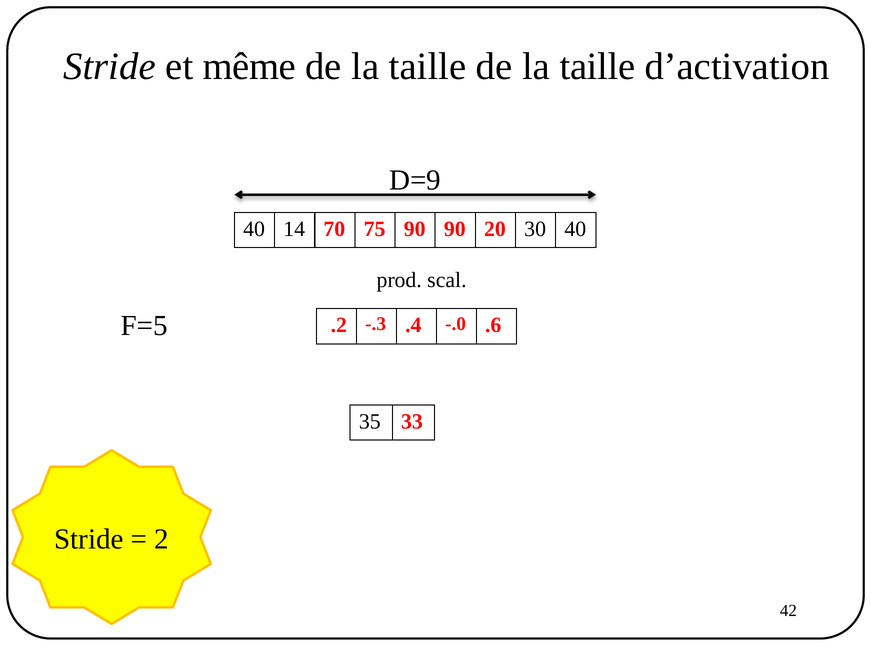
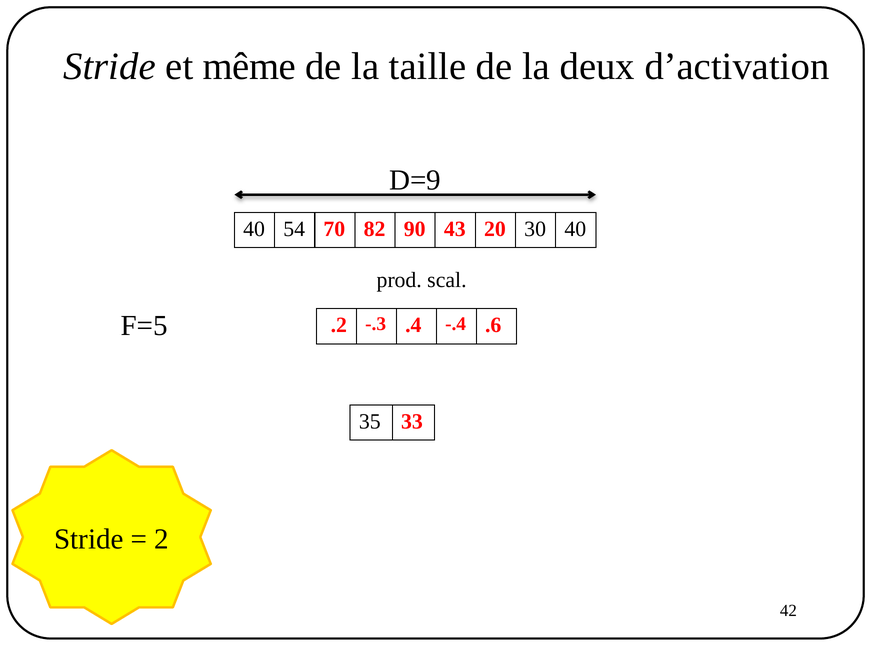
taille de la taille: taille -> deux (597, 66)
14: 14 -> 54 (294, 229)
75: 75 -> 82 (375, 229)
90 90: 90 -> 43 (455, 229)
-.0: -.0 -> -.4 (456, 324)
